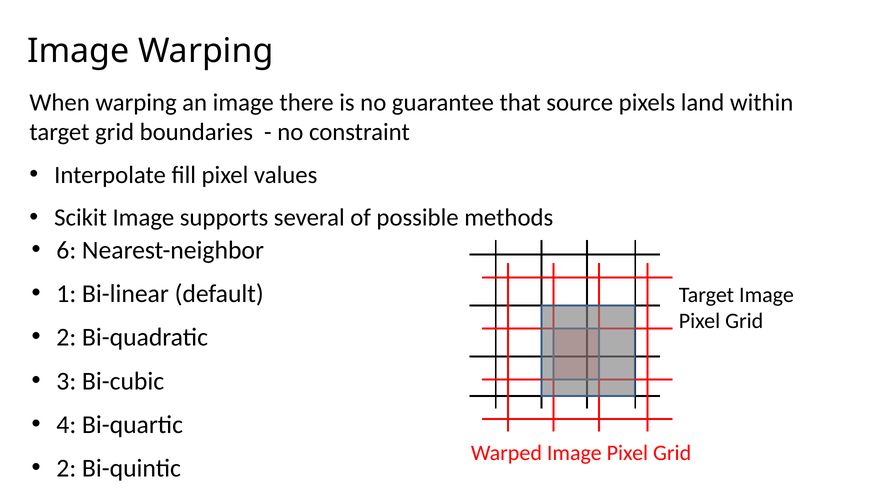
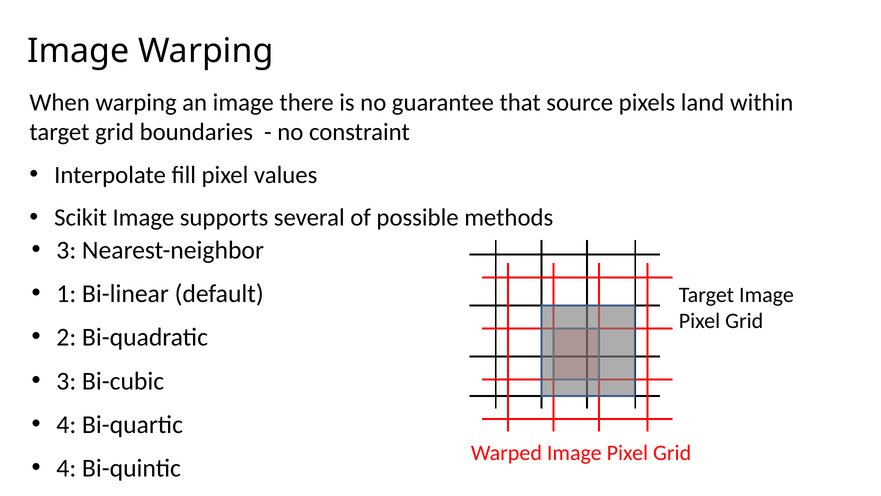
6: 6 -> 3 (66, 250)
2: 2 -> 4 (66, 468)
